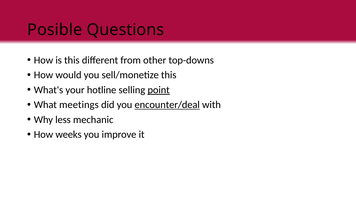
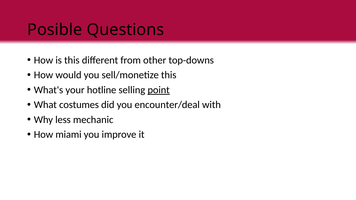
meetings: meetings -> costumes (79, 105)
encounter/deal underline: present -> none (167, 105)
weeks: weeks -> miami (68, 135)
